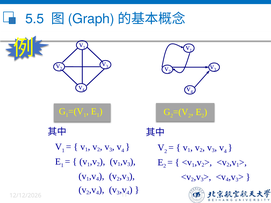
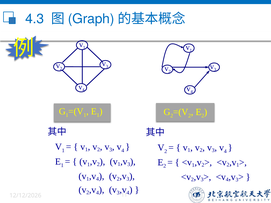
5.5: 5.5 -> 4.3 (35, 19)
